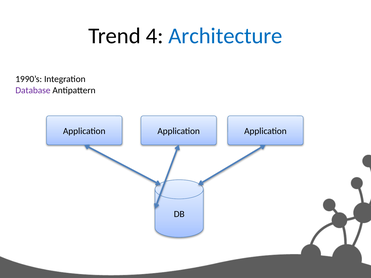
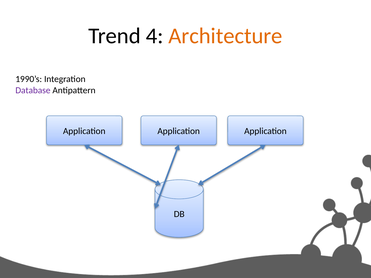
Architecture colour: blue -> orange (225, 36)
